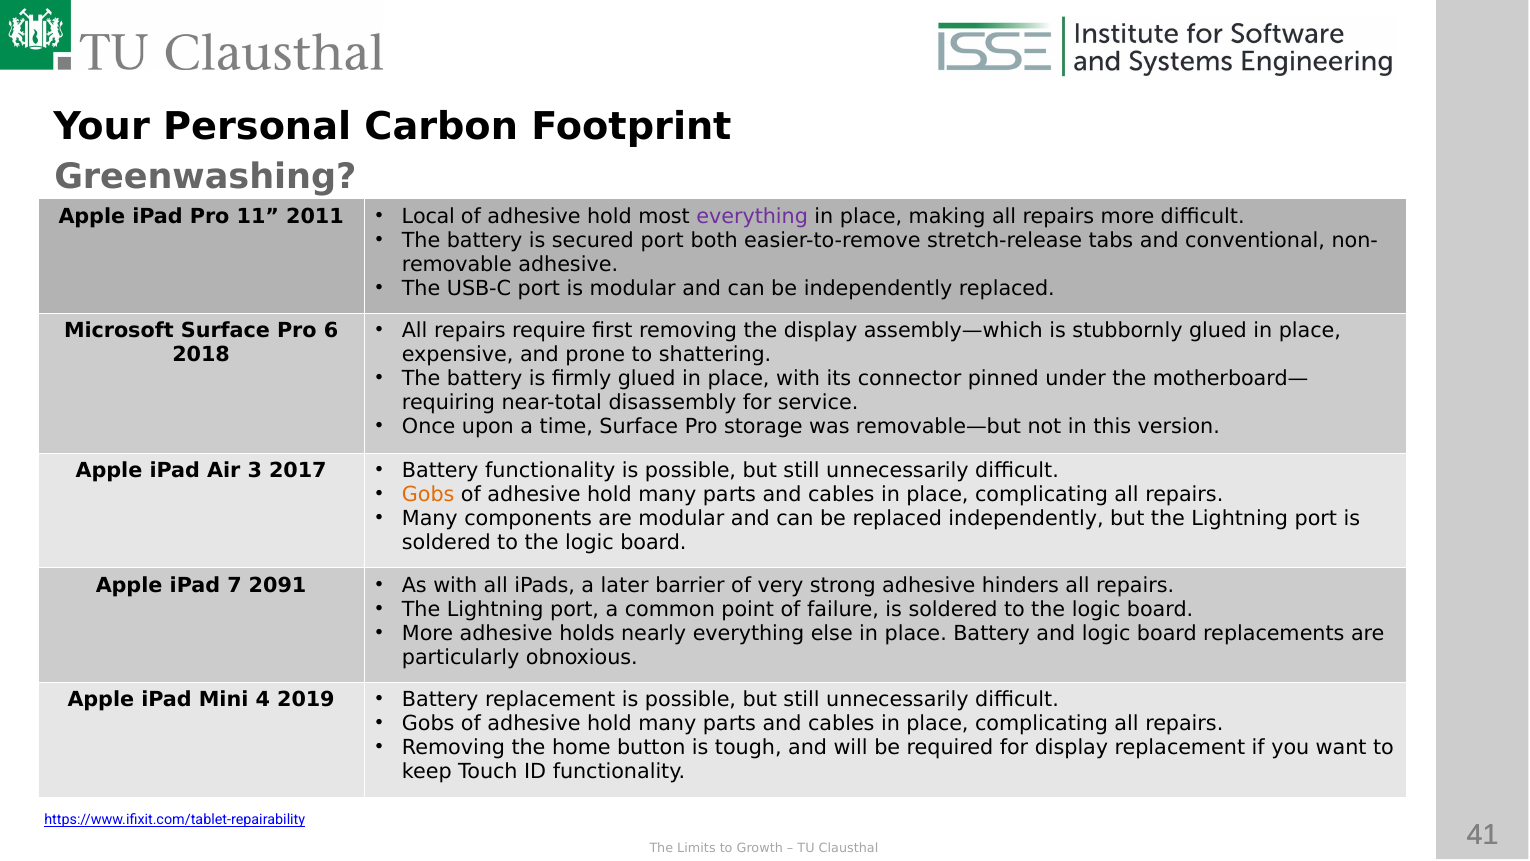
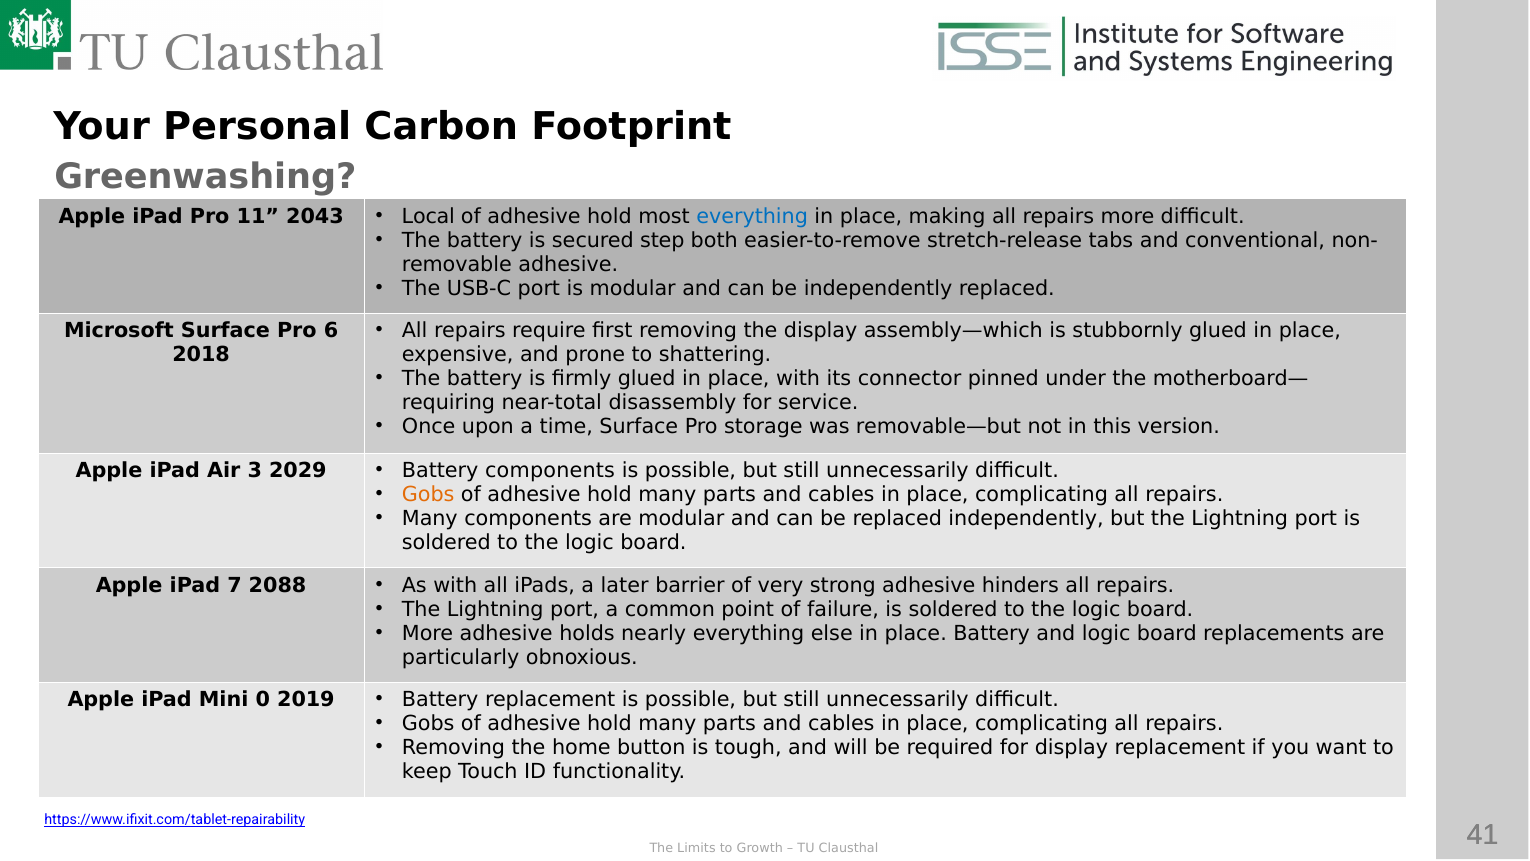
2011: 2011 -> 2043 (315, 216)
everything colour: purple -> blue (752, 216)
secured port: port -> step (662, 240)
2017: 2017 -> 2029 (298, 471)
Battery functionality: functionality -> components (550, 471)
2091: 2091 -> 2088 (278, 585)
4: 4 -> 0 (263, 700)
